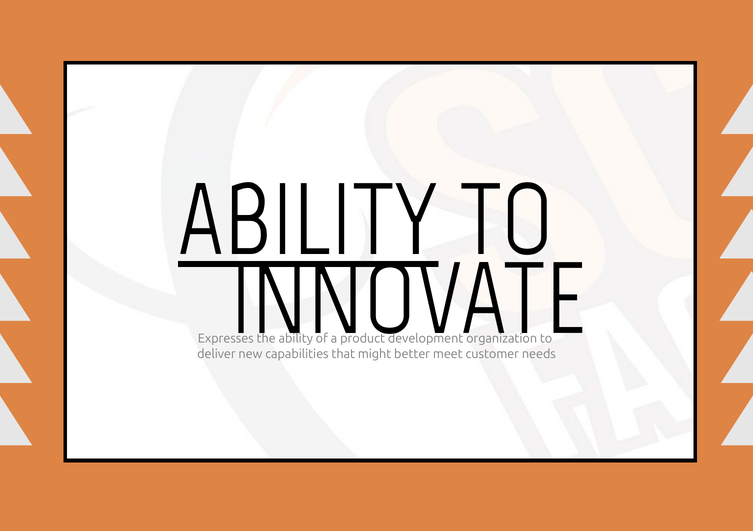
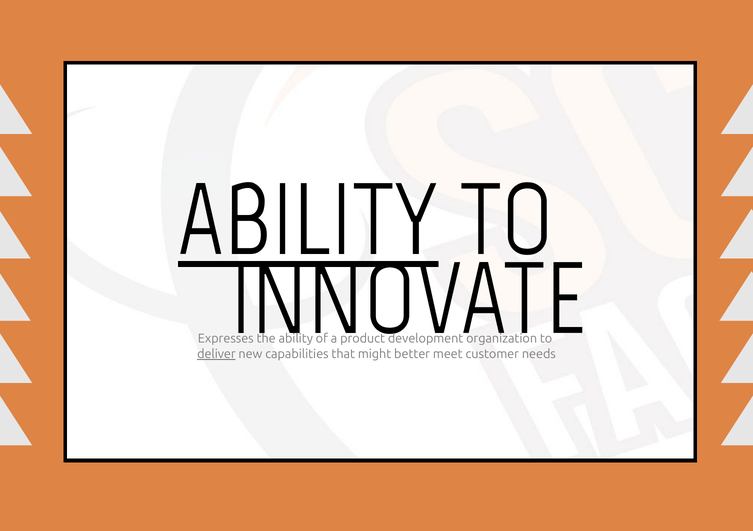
deliver underline: none -> present (216, 354)
